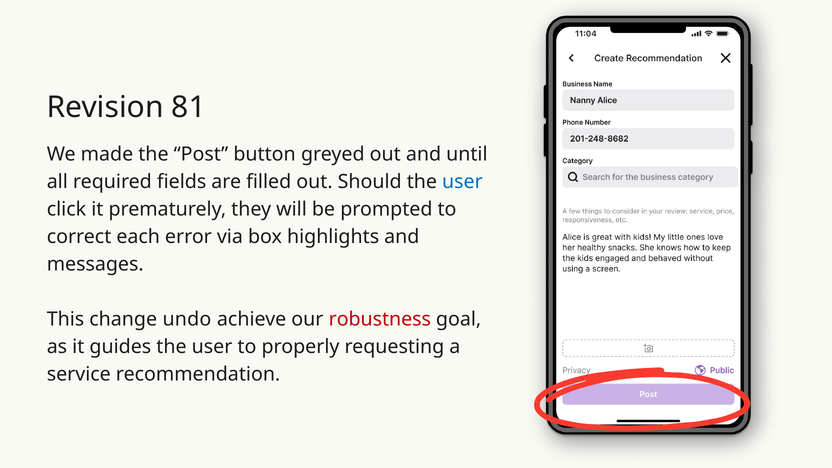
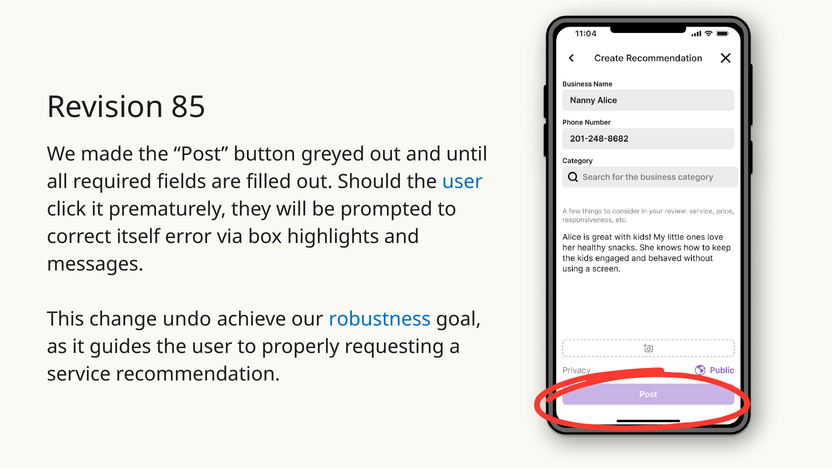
81: 81 -> 85 (189, 108)
each: each -> itself (138, 237)
robustness colour: red -> blue (380, 319)
